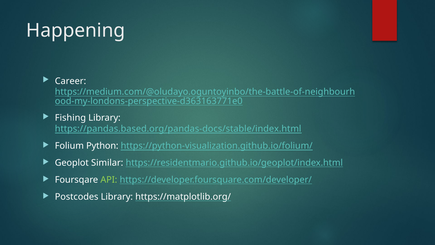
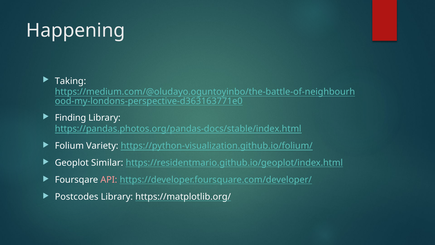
Career: Career -> Taking (70, 81)
Fishing: Fishing -> Finding (71, 118)
https://pandas.based.org/pandas-docs/stable/index.html: https://pandas.based.org/pandas-docs/stable/index.html -> https://pandas.photos.org/pandas-docs/stable/index.html (178, 129)
Python: Python -> Variety (102, 146)
API colour: light green -> pink (109, 179)
